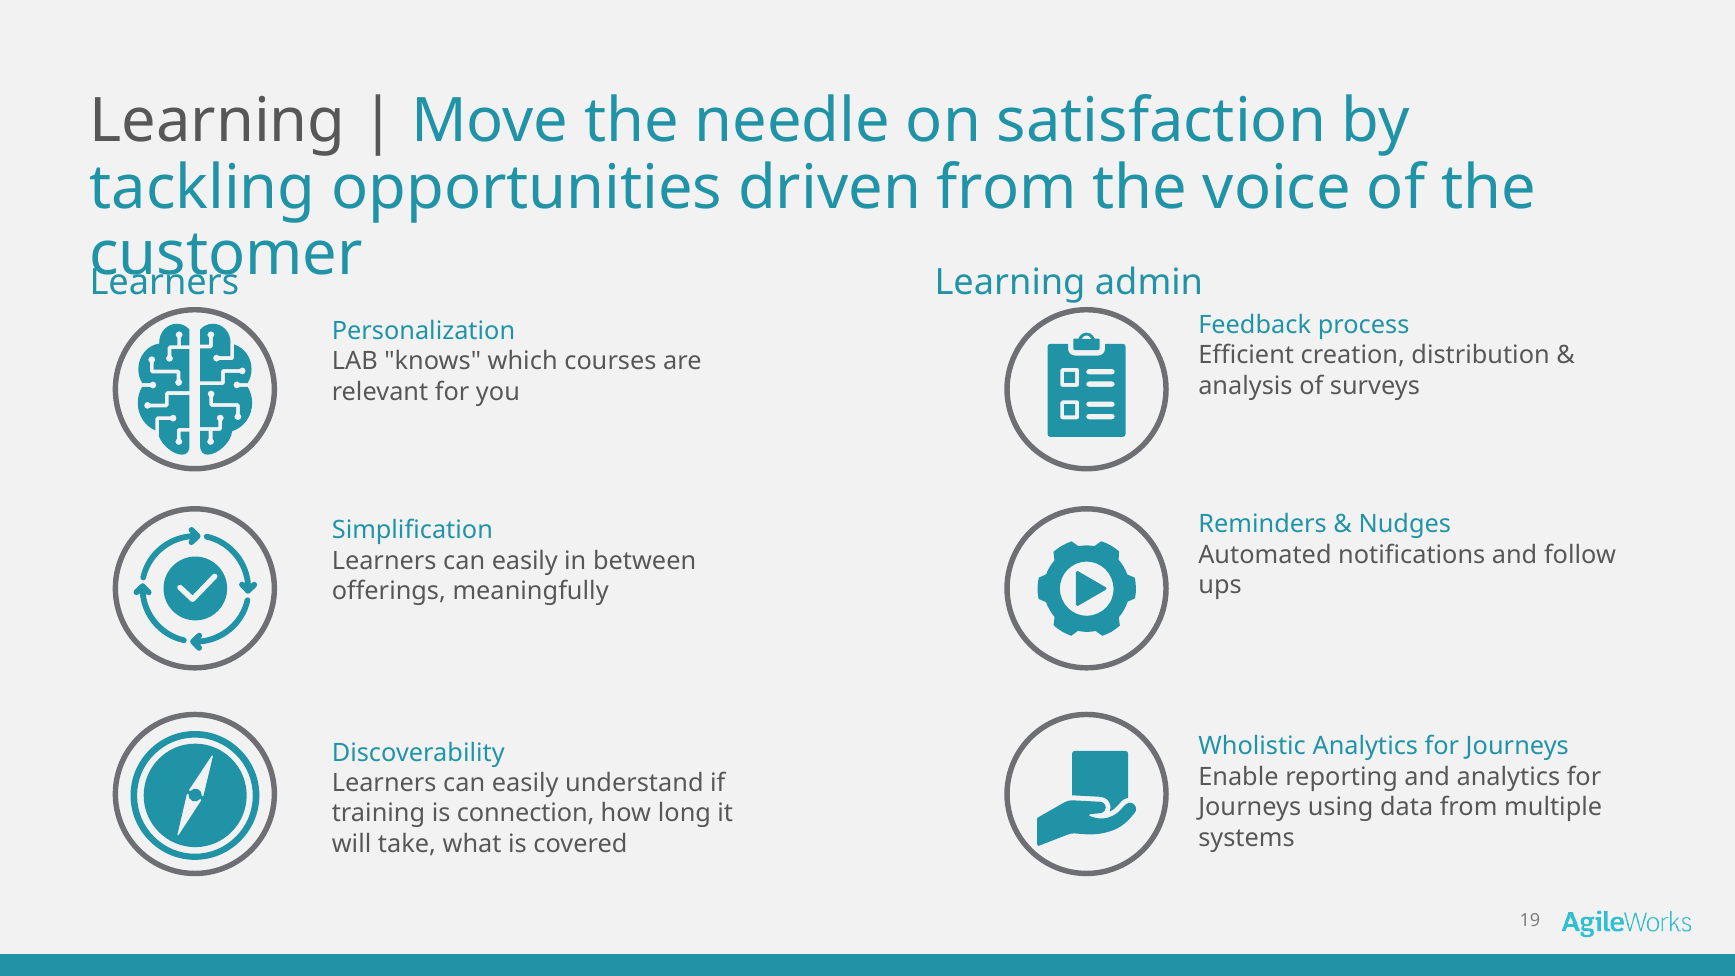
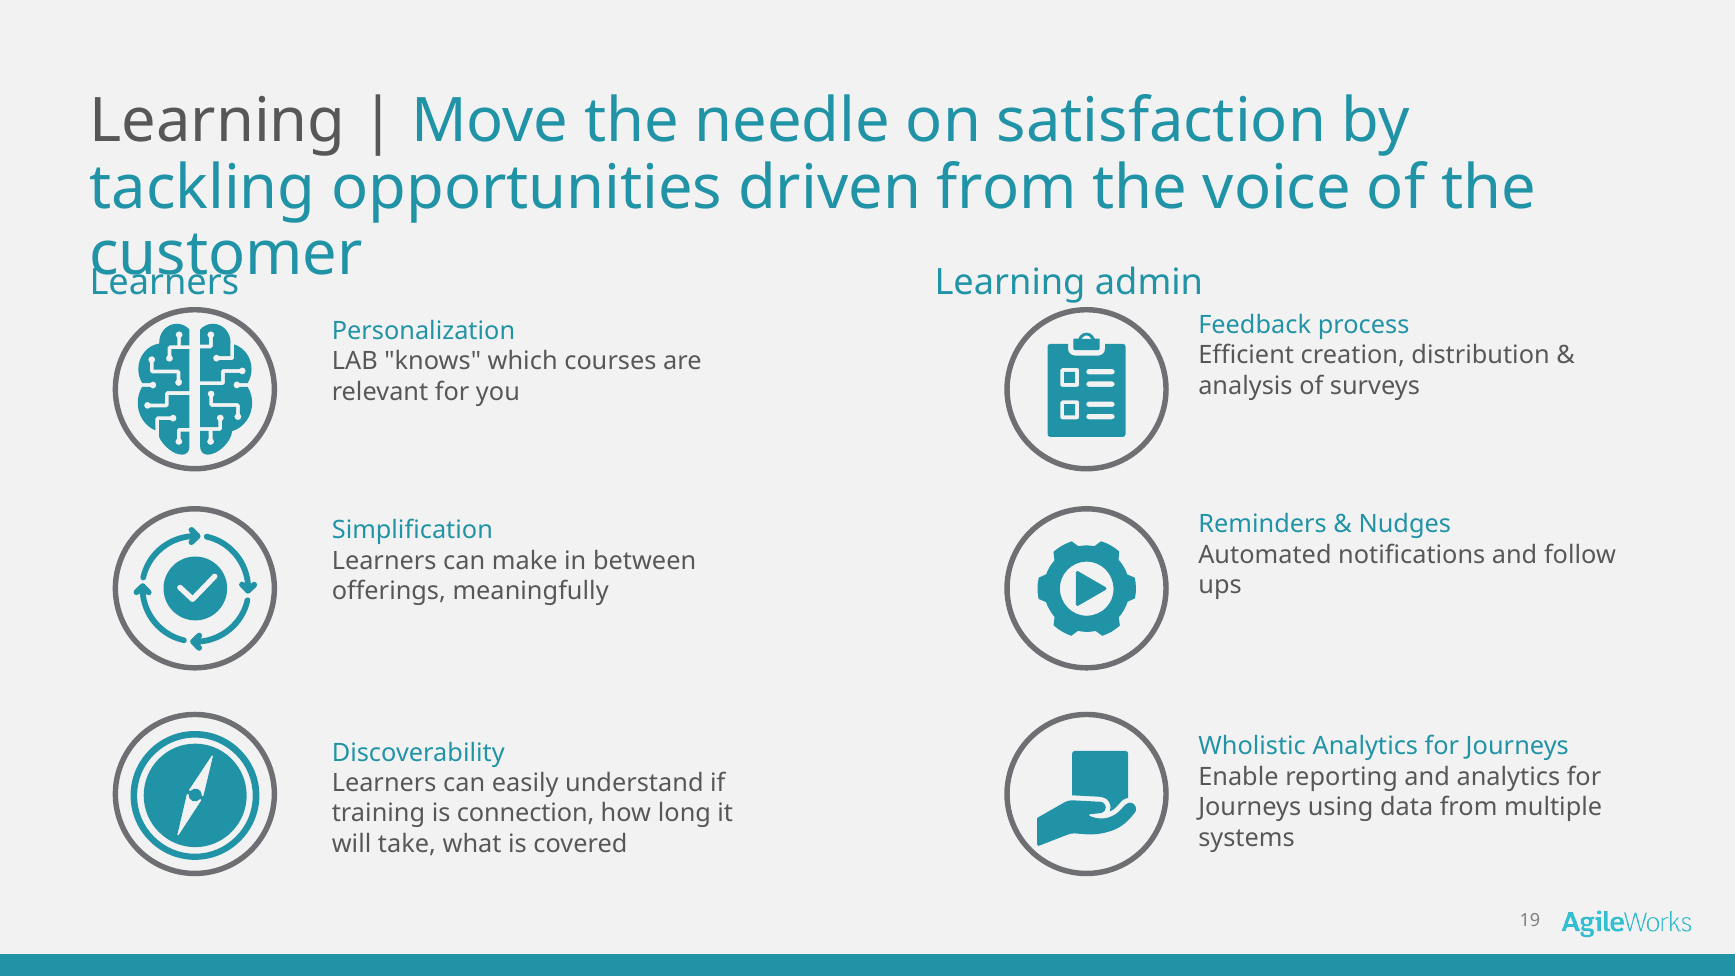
easily: easily -> make (525, 561)
